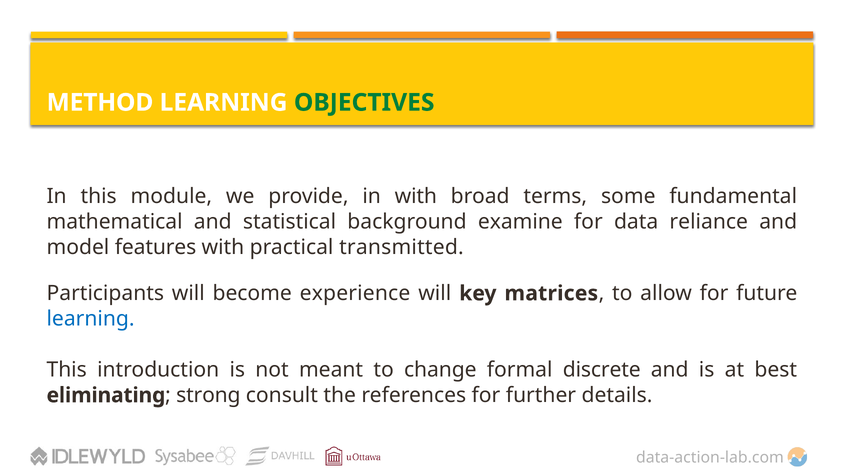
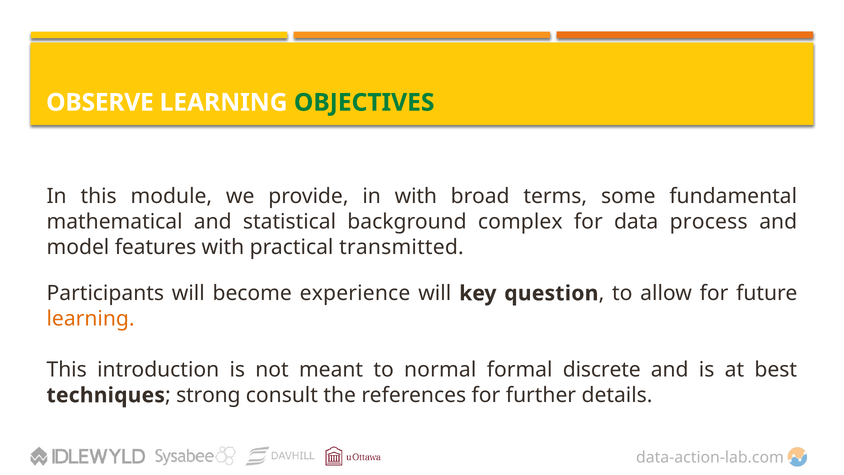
METHOD: METHOD -> OBSERVE (100, 103)
examine: examine -> complex (520, 222)
reliance: reliance -> process (709, 222)
matrices: matrices -> question (551, 293)
learning colour: blue -> orange (91, 319)
change: change -> normal (440, 370)
eliminating: eliminating -> techniques (106, 395)
